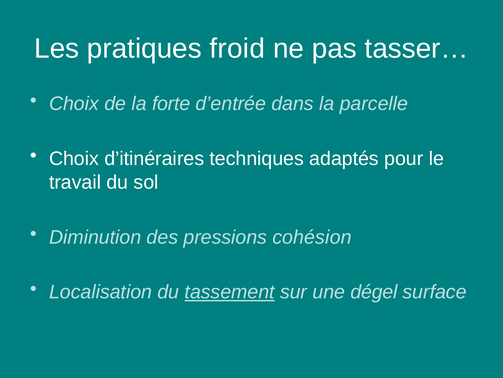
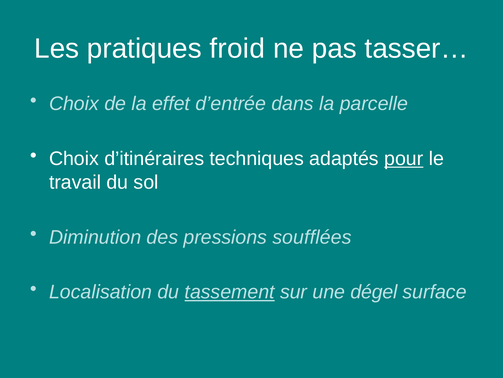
forte: forte -> effet (171, 104)
pour underline: none -> present (404, 158)
cohésion: cohésion -> soufflées (312, 237)
